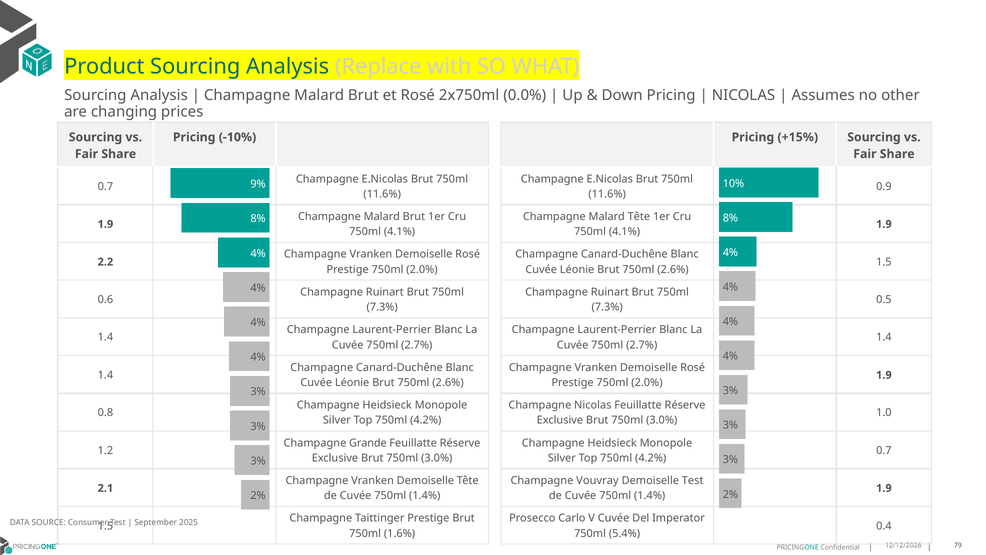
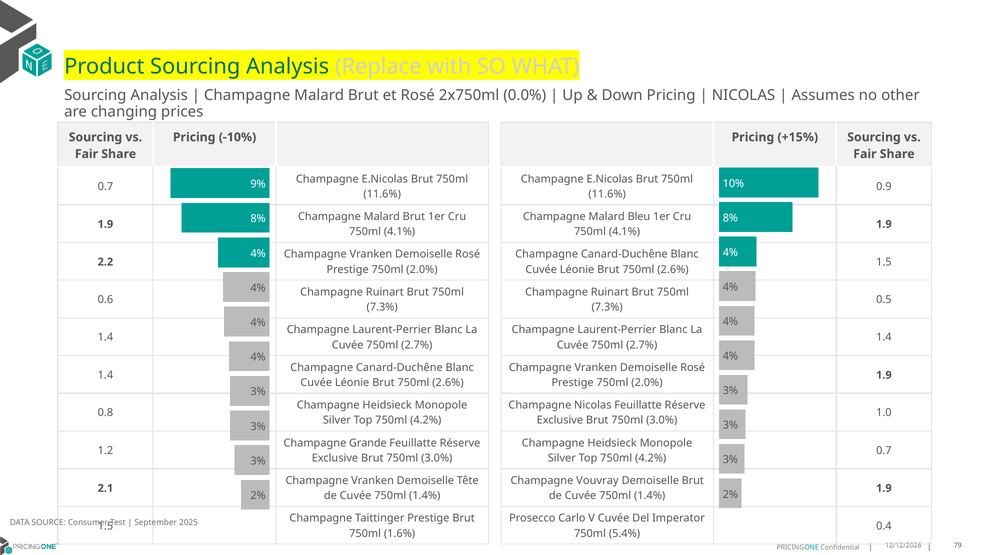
Malard Tête: Tête -> Bleu (639, 216)
Demoiselle Test: Test -> Brut (693, 480)
